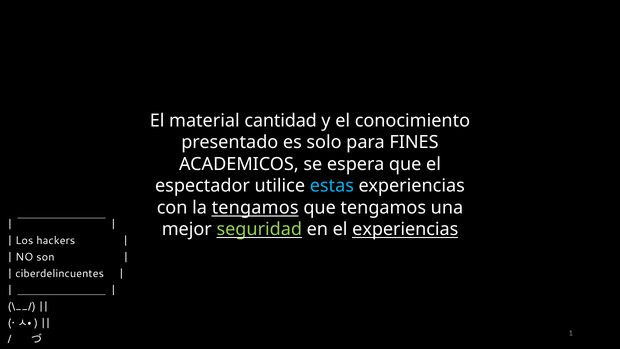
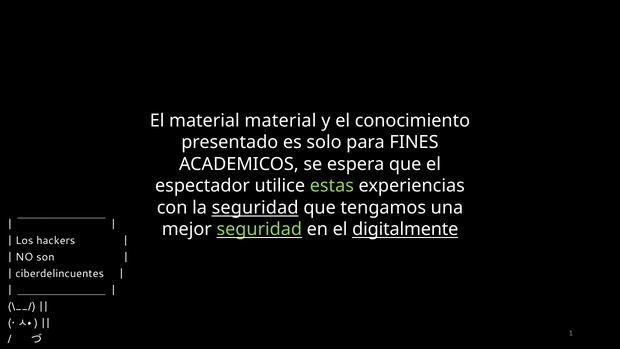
material cantidad: cantidad -> material (280, 121)
estas colour: light blue -> light green (332, 186)
la tengamos: tengamos -> seguridad (255, 208)
el experiencias: experiencias -> digitalmente (405, 229)
